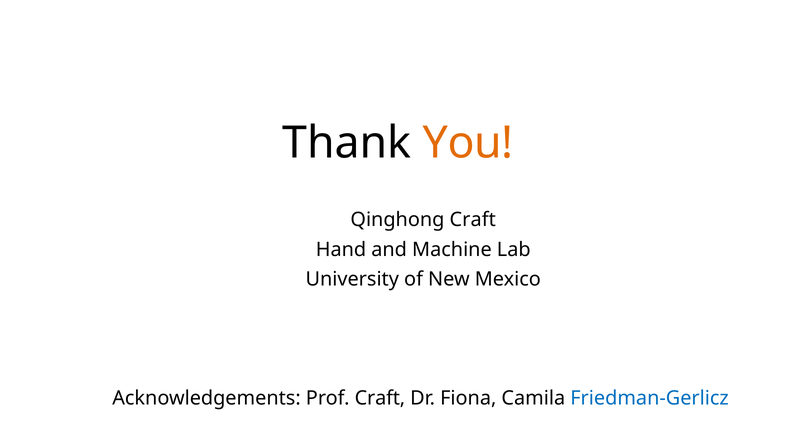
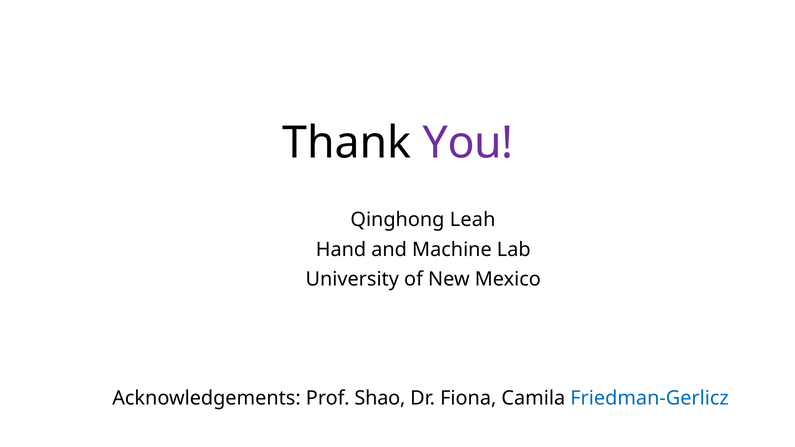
You colour: orange -> purple (468, 143)
Qinghong Craft: Craft -> Leah (473, 220)
Prof Craft: Craft -> Shao (380, 398)
